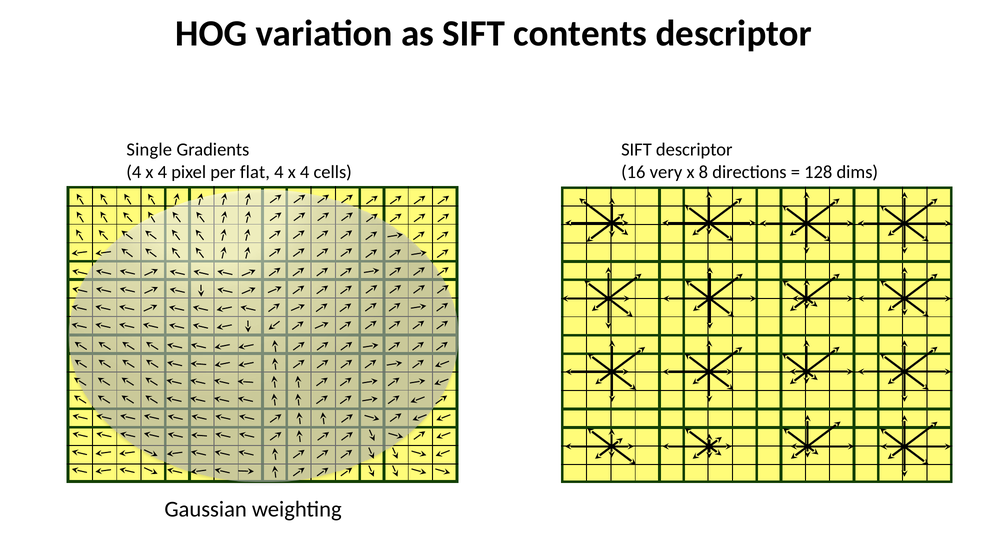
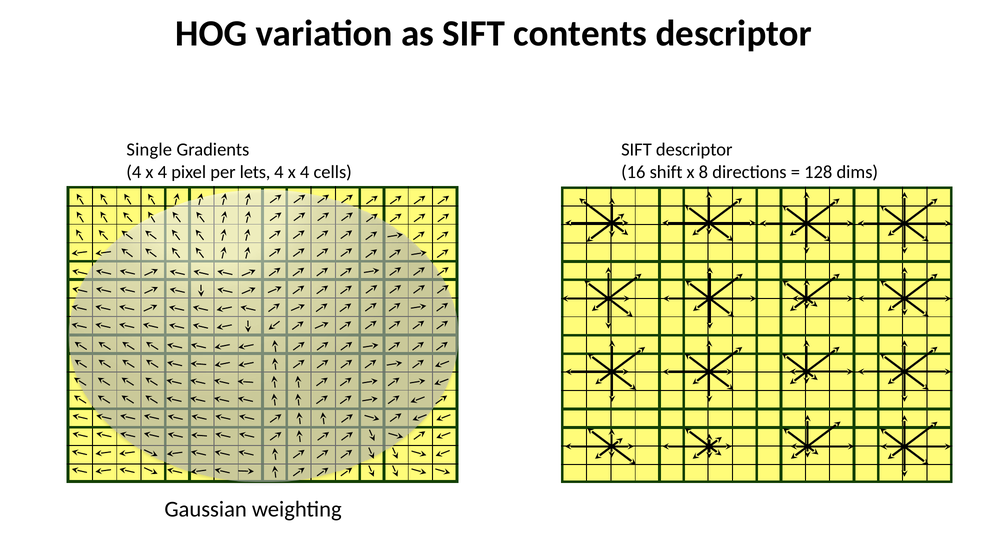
flat: flat -> lets (255, 172)
very: very -> shift (666, 172)
